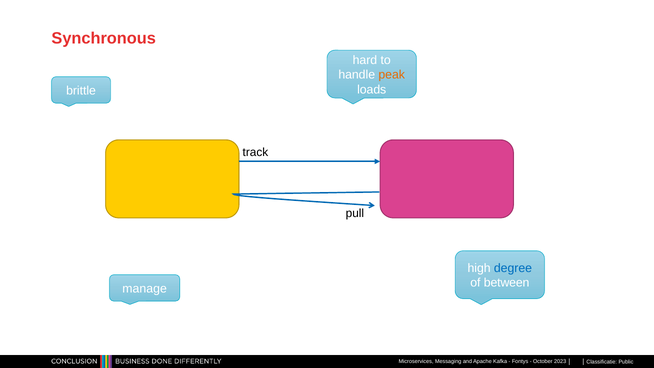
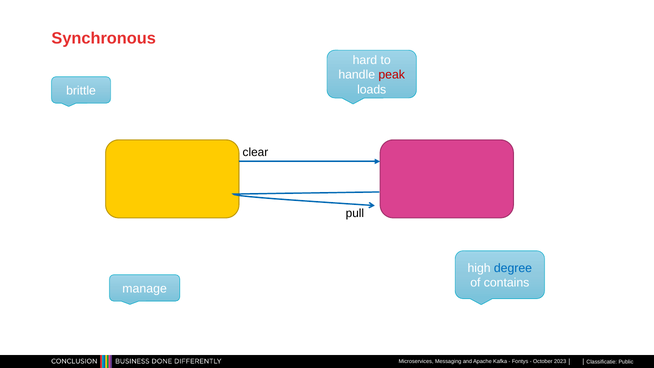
peak colour: orange -> red (392, 75)
track: track -> clear (255, 152)
between: between -> contains (507, 283)
